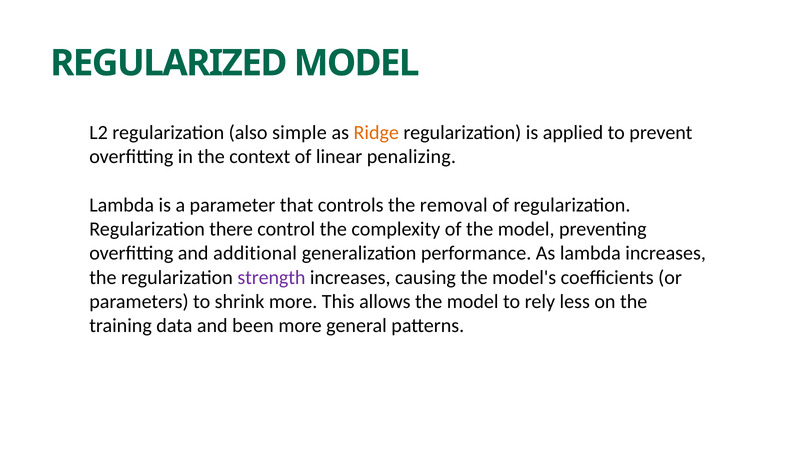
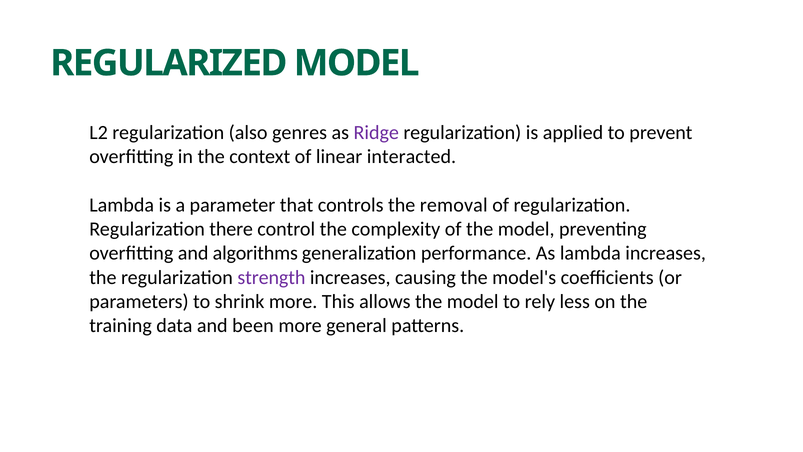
simple: simple -> genres (300, 133)
Ridge colour: orange -> purple (376, 133)
penalizing: penalizing -> interacted (411, 157)
additional: additional -> algorithms (255, 253)
